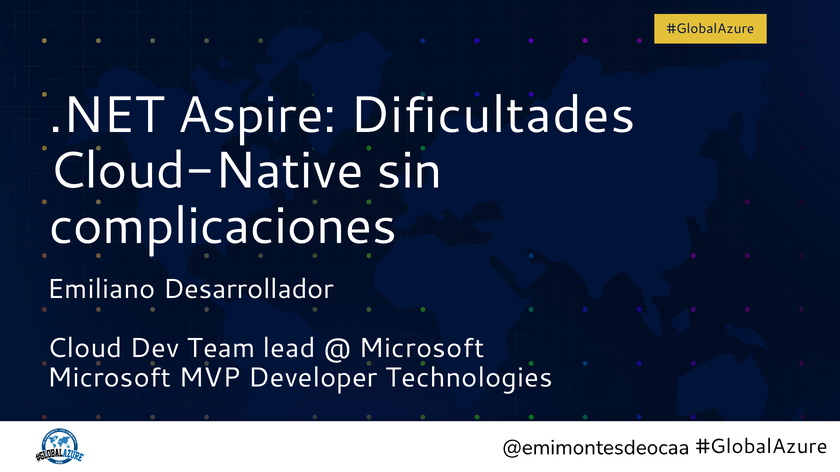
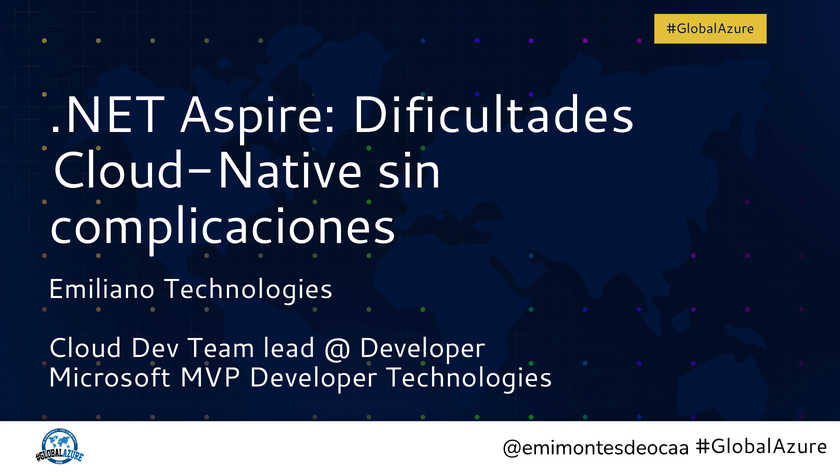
Emiliano Desarrollador: Desarrollador -> Technologies (248, 289)
Microsoft: Microsoft -> Developer (422, 349)
